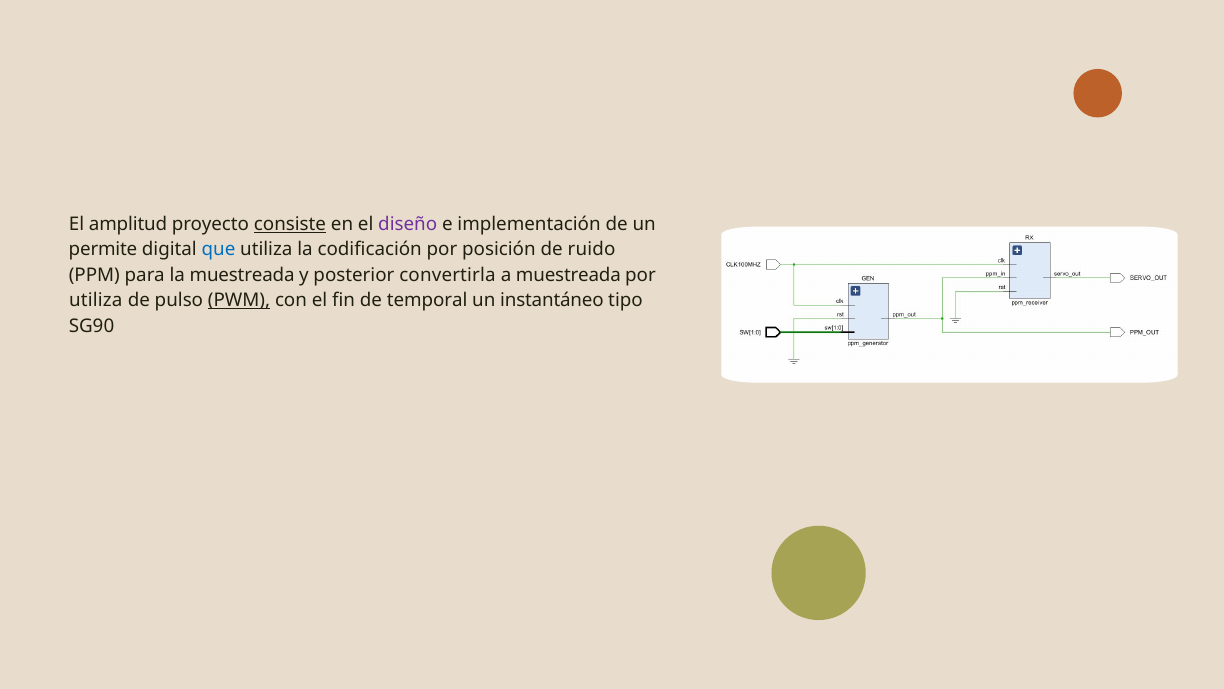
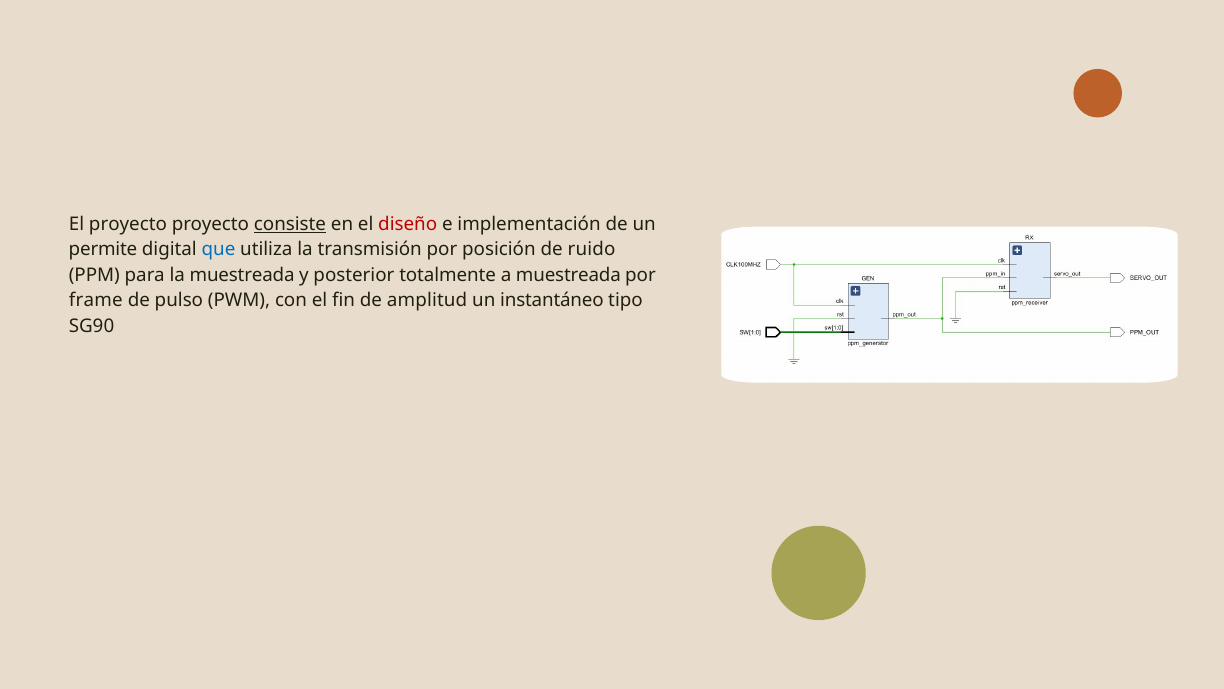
El amplitud: amplitud -> proyecto (128, 224)
diseño colour: purple -> red (408, 224)
codificación: codificación -> transmisión (370, 249)
convertirla: convertirla -> totalmente (448, 275)
utiliza: utiliza -> frame (96, 300)
PWM underline: present -> none (239, 300)
temporal: temporal -> amplitud (427, 300)
